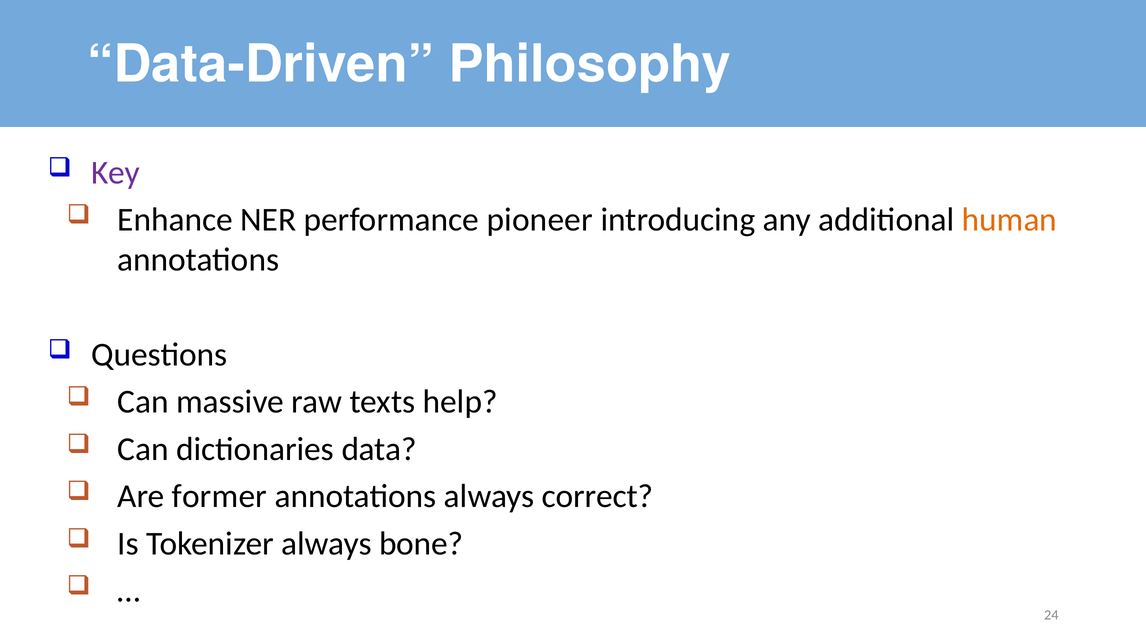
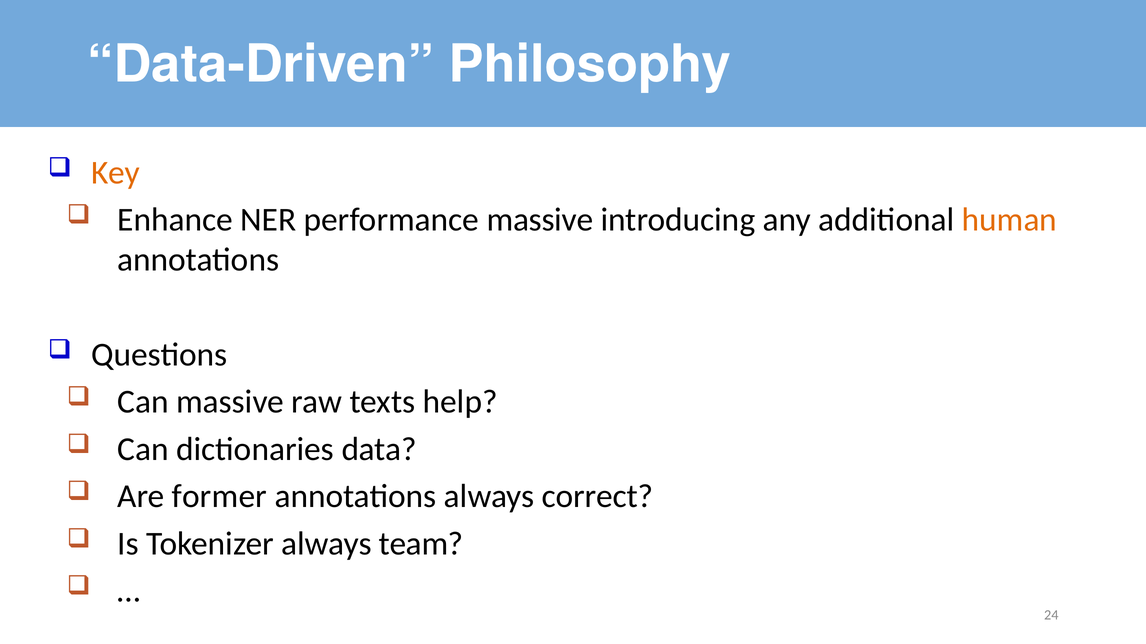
Key colour: purple -> orange (116, 173)
performance pioneer: pioneer -> massive (540, 220)
bone: bone -> team (421, 544)
